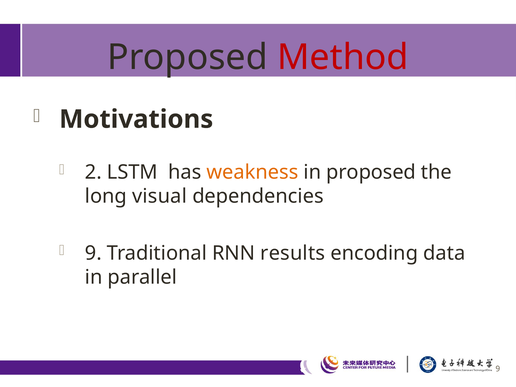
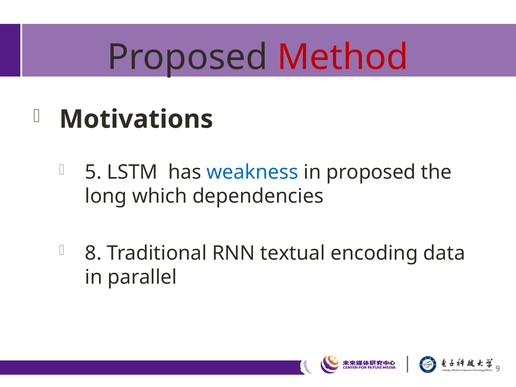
2: 2 -> 5 (93, 172)
weakness colour: orange -> blue (252, 172)
visual: visual -> which (160, 196)
9: 9 -> 8 (93, 253)
results: results -> textual (293, 253)
